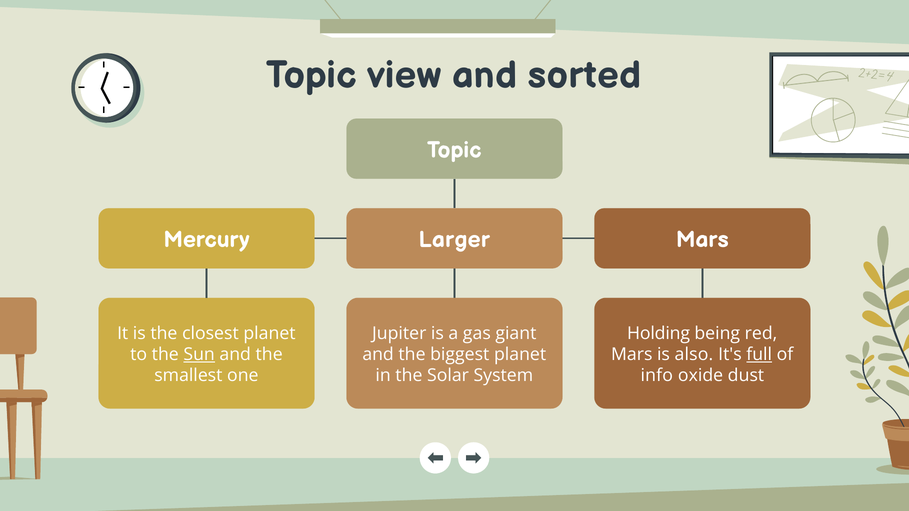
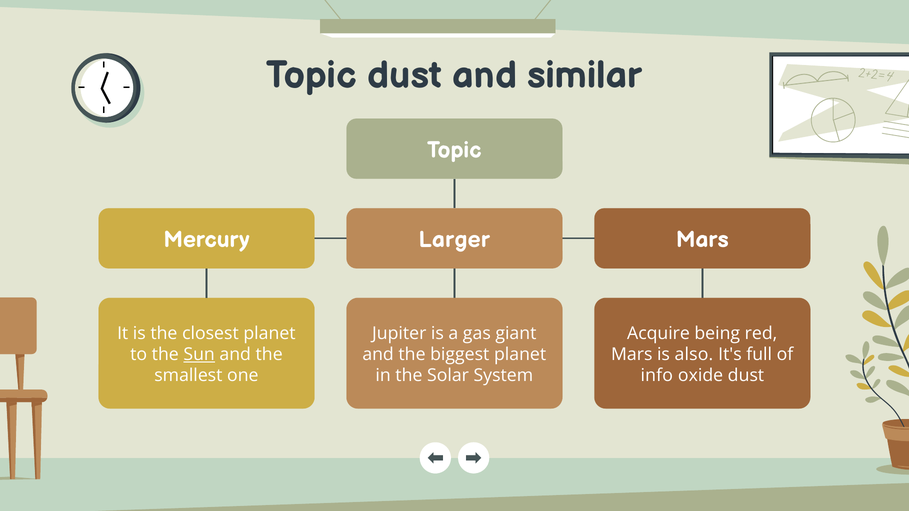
Topic view: view -> dust (404, 75)
sorted: sorted -> similar (585, 75)
Holding: Holding -> Acquire (658, 333)
full underline: present -> none (759, 355)
